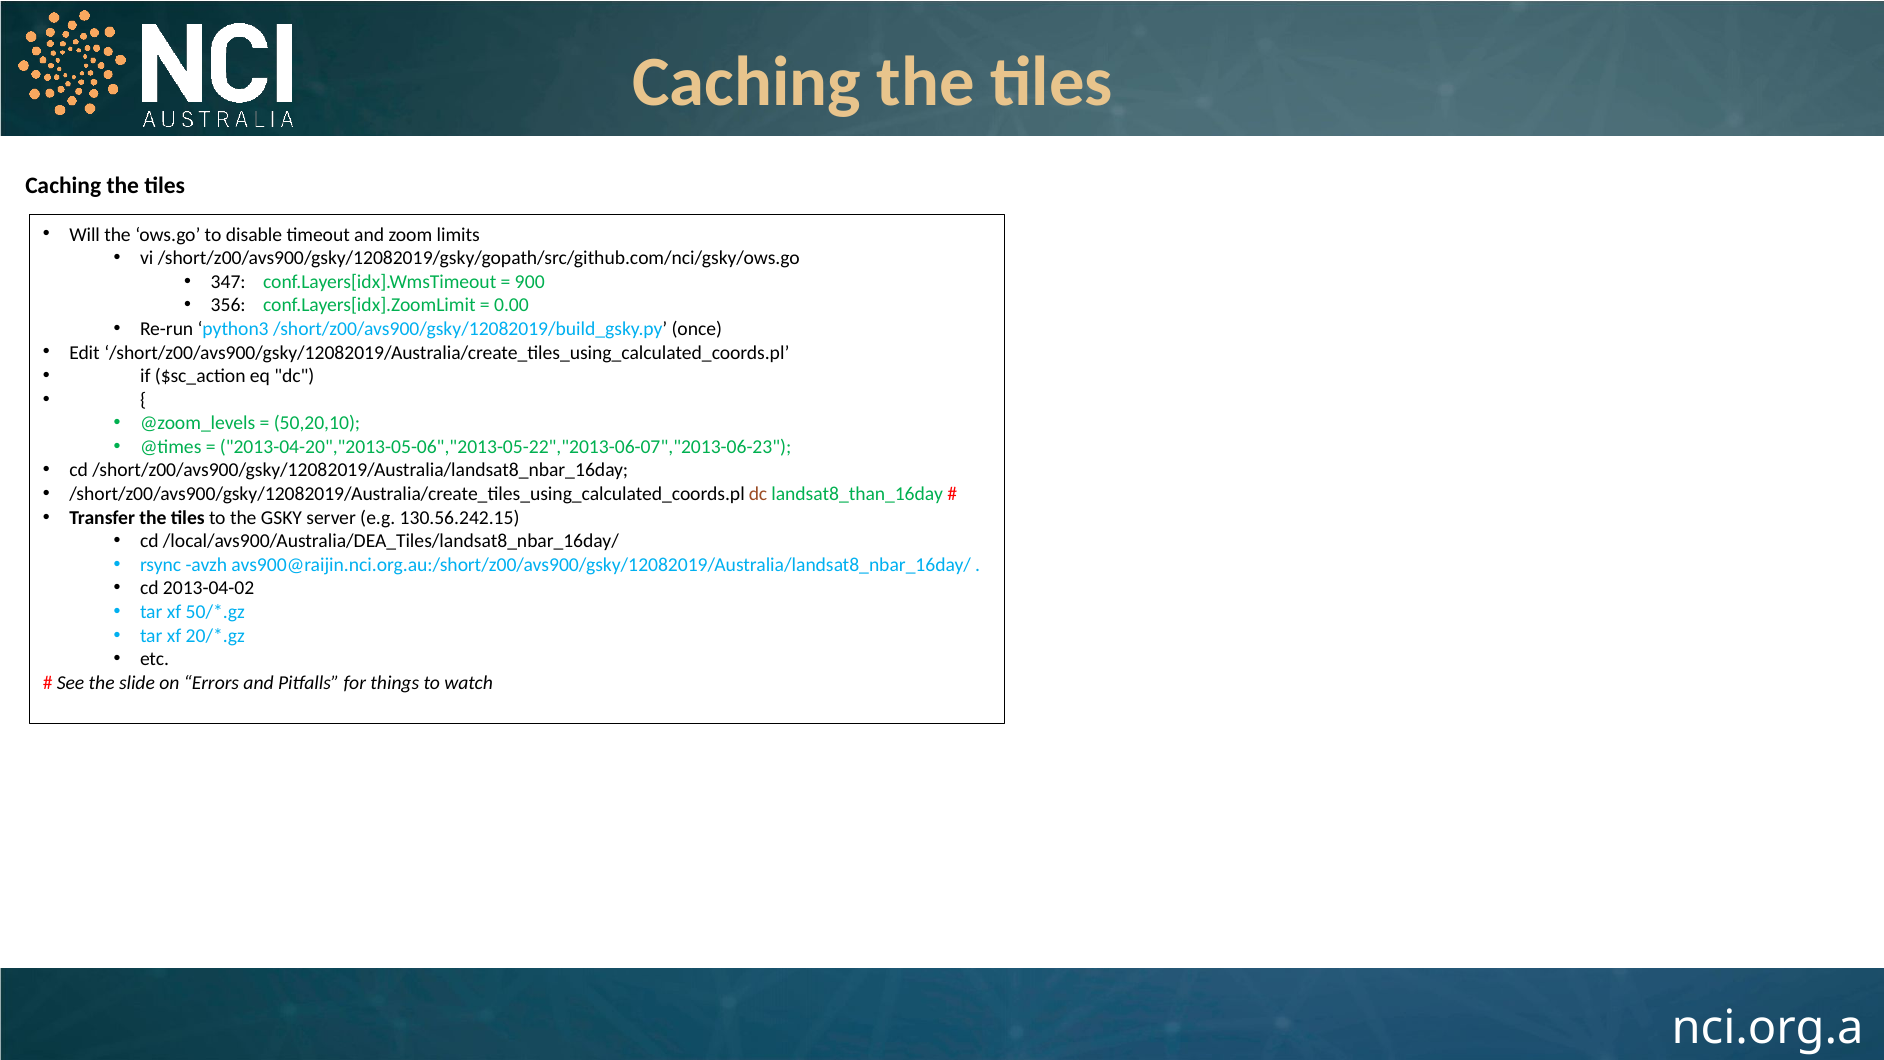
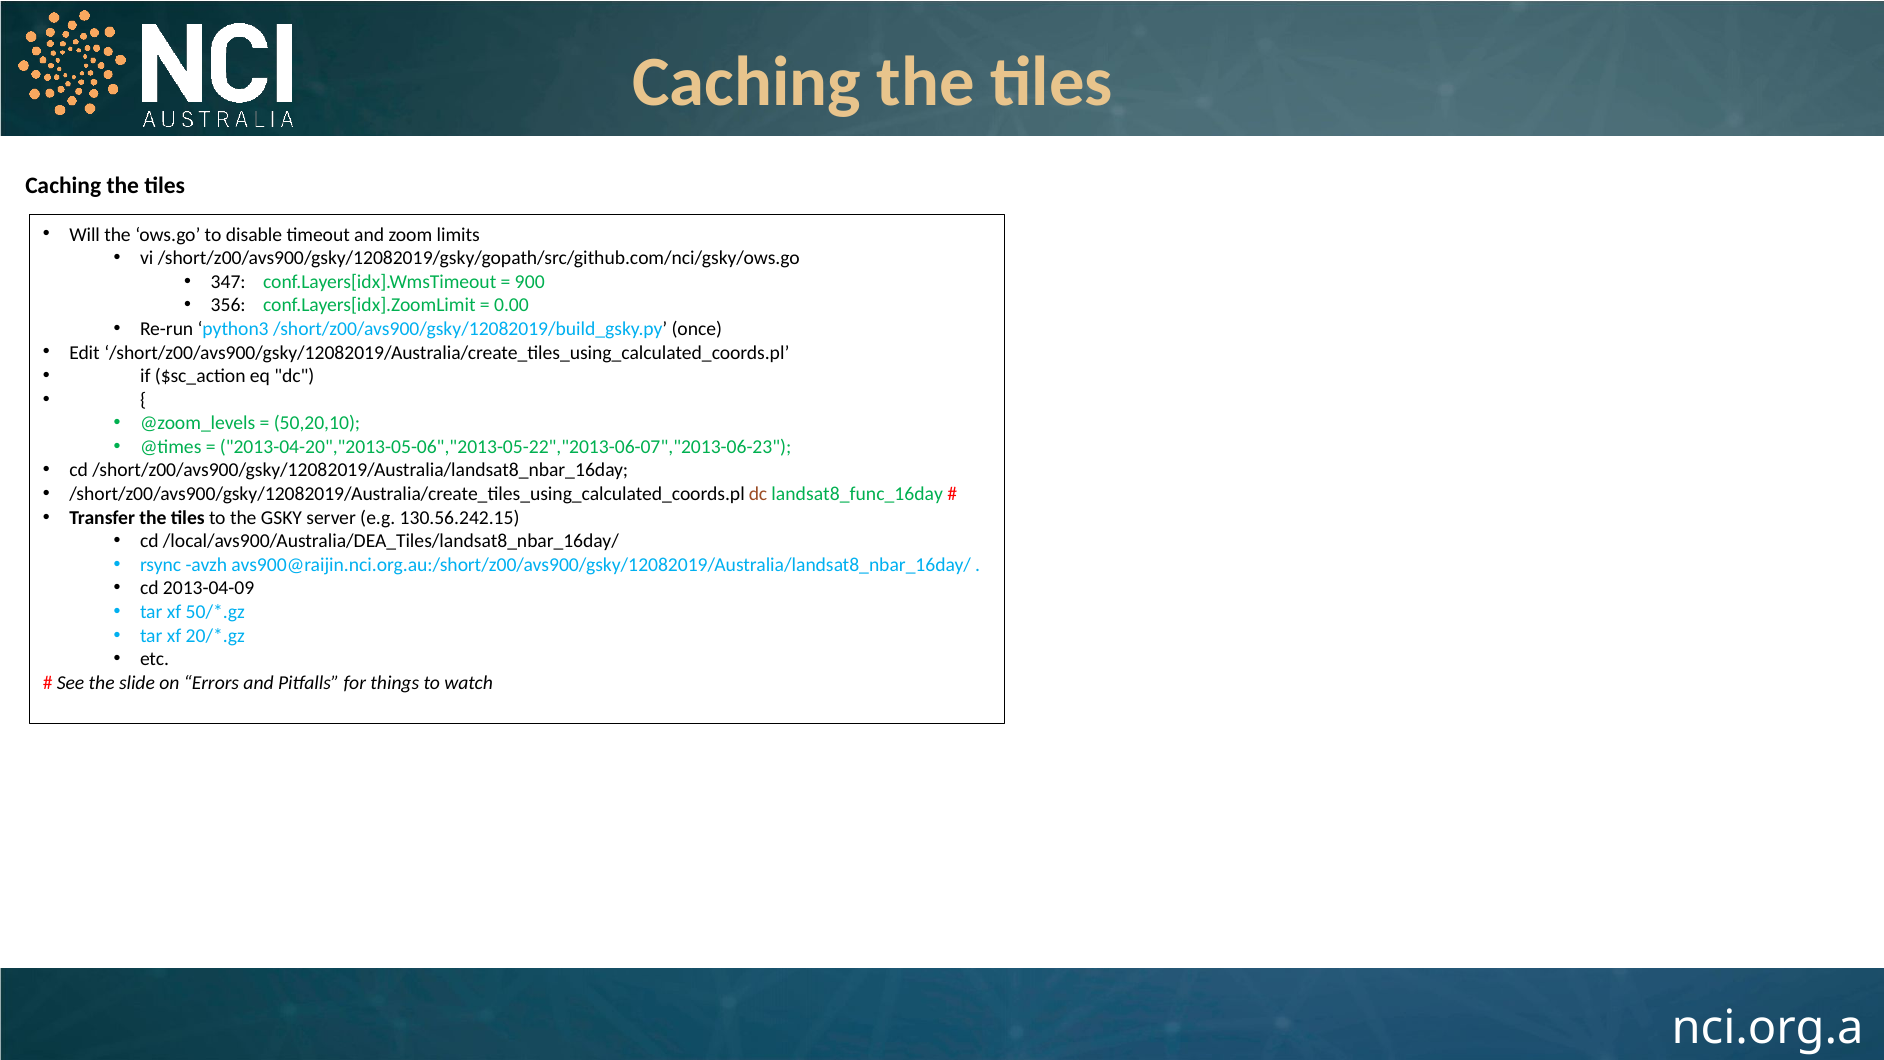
landsat8_than_16day: landsat8_than_16day -> landsat8_func_16day (857, 494)
2013-04-02: 2013-04-02 -> 2013-04-09 (209, 588)
